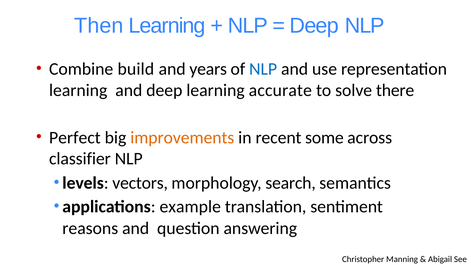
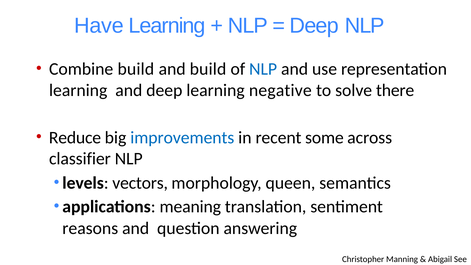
Then: Then -> Have (99, 26)
and years: years -> build (208, 69)
accurate: accurate -> negative (280, 90)
Perfect: Perfect -> Reduce (75, 138)
improvements colour: orange -> blue (182, 138)
search: search -> queen (290, 183)
example: example -> meaning (190, 207)
